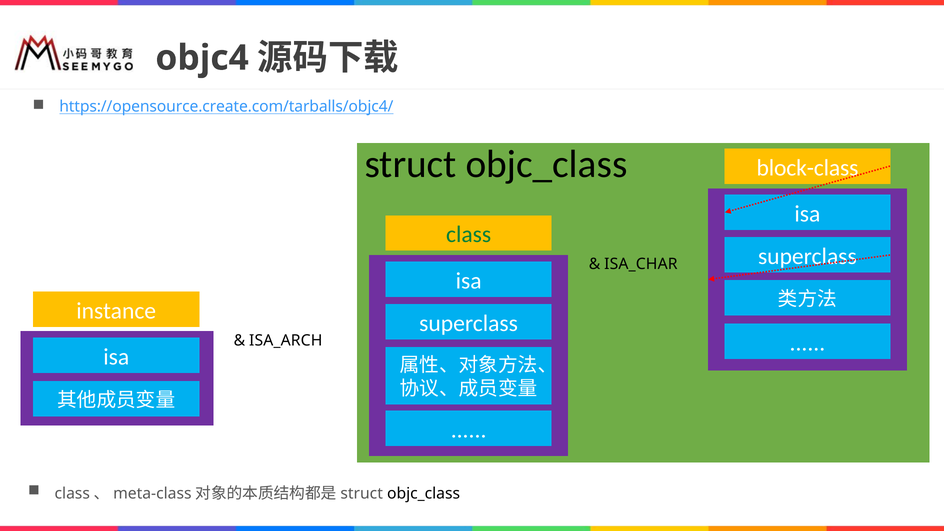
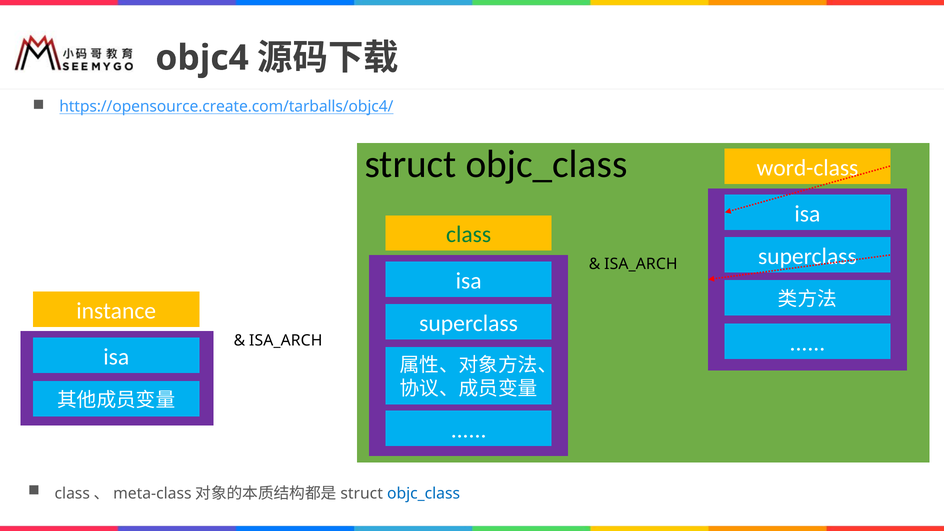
block-class: block-class -> word-class (807, 168)
ISA_CHAR: ISA_CHAR -> ISA_ARCH (641, 264)
objc_class colour: black -> blue (424, 493)
